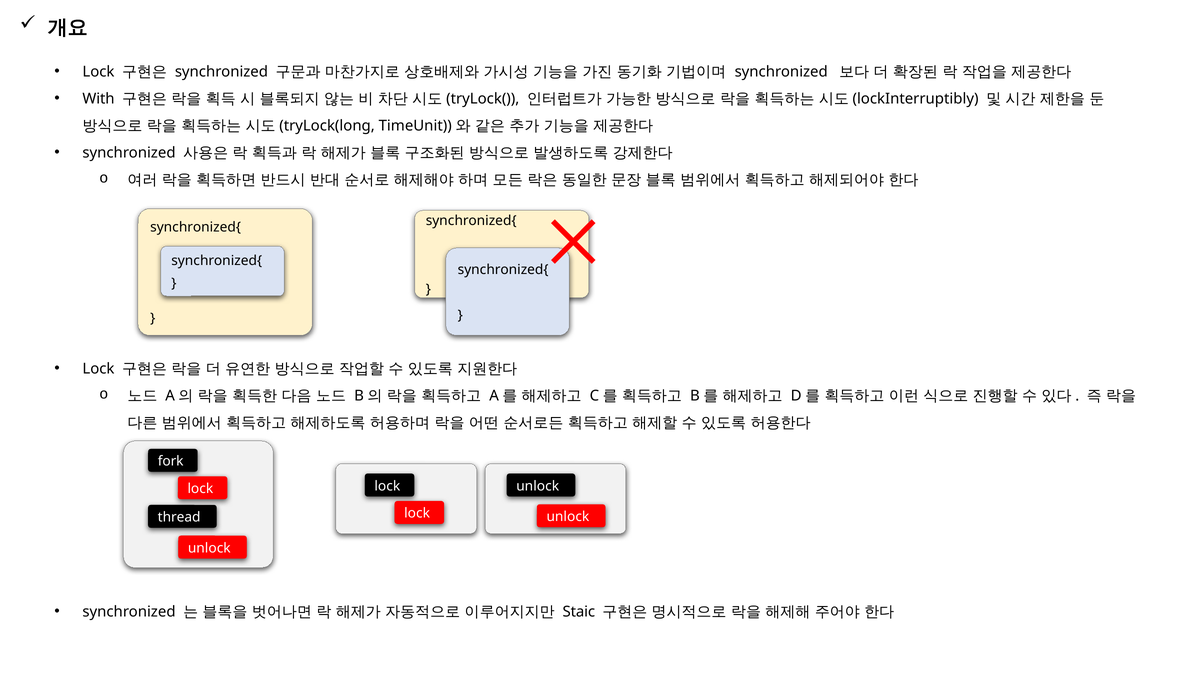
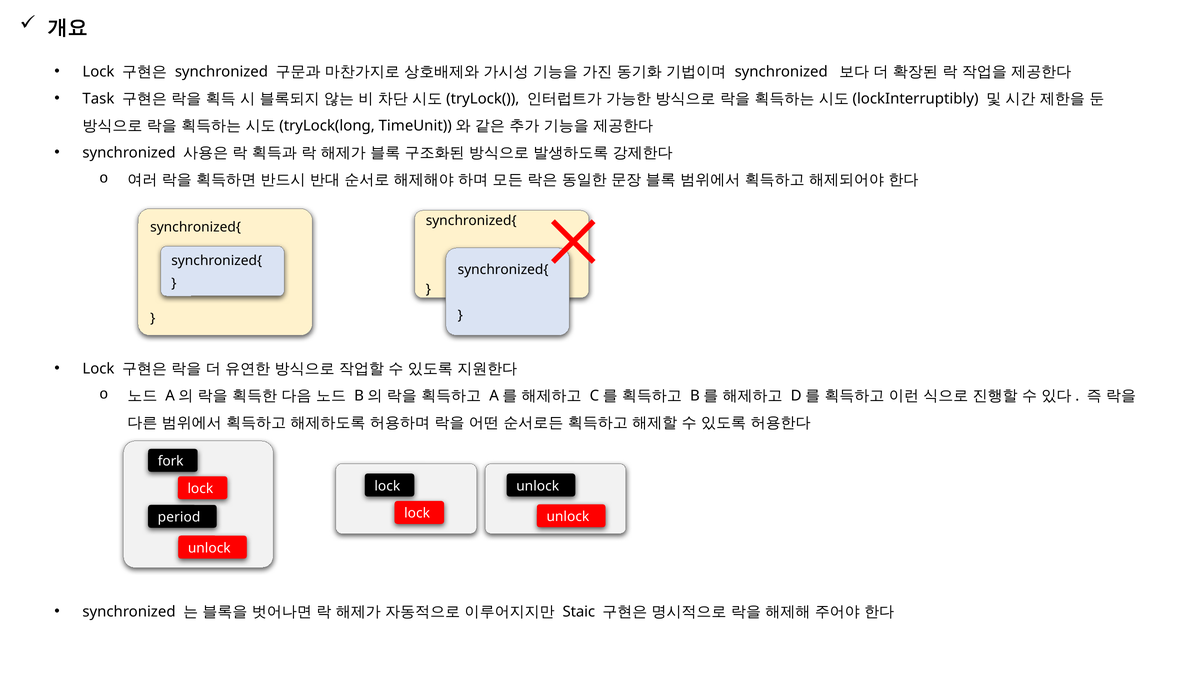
With: With -> Task (98, 99)
thread: thread -> period (179, 517)
